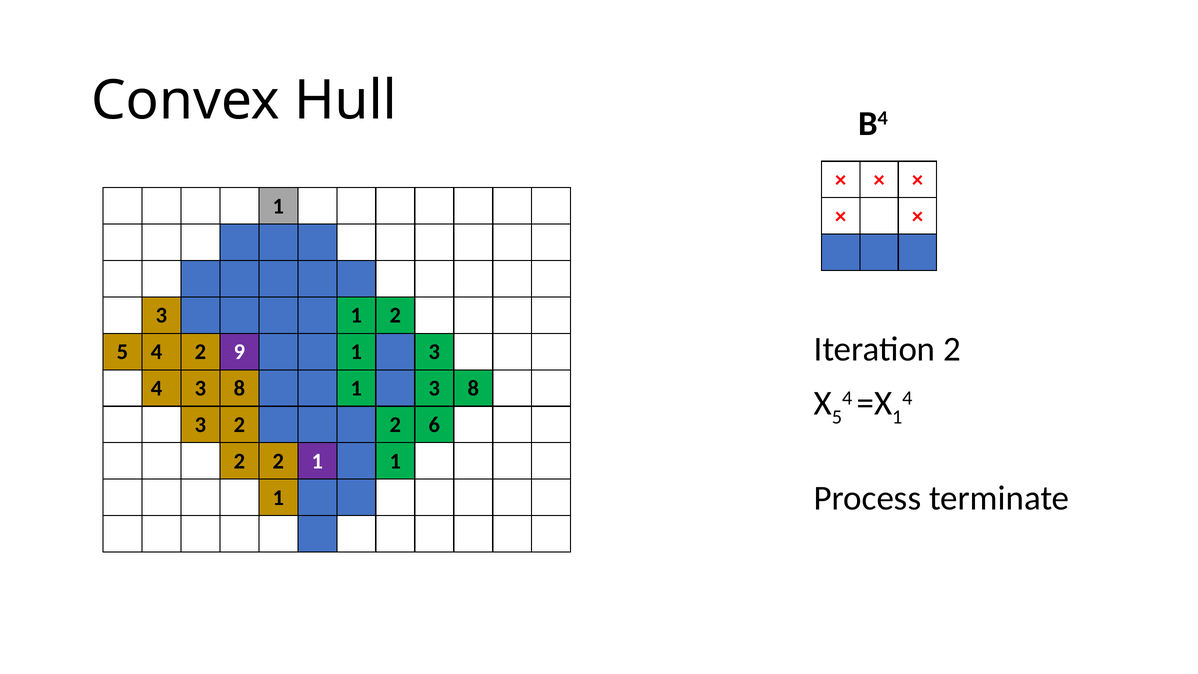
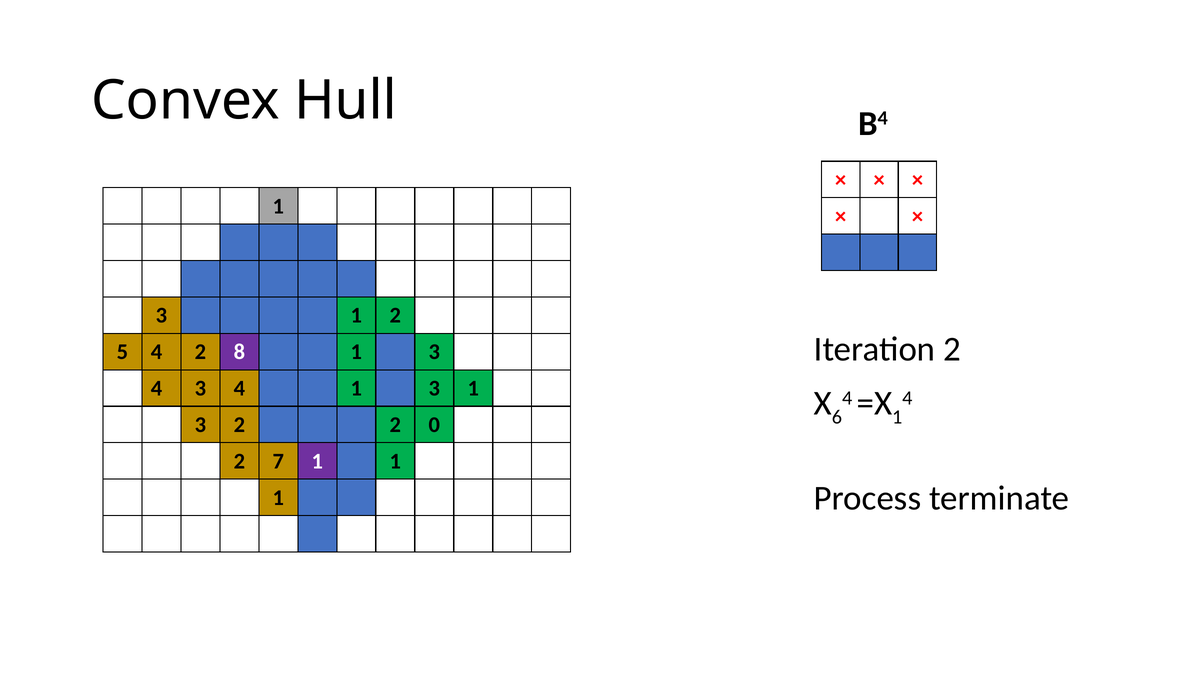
9: 9 -> 8 (239, 352)
4 3 8: 8 -> 4 (239, 388)
8: 8 -> 1 (473, 388)
5: 5 -> 6 (837, 417)
6: 6 -> 0 (434, 425)
2: 2 -> 7 (278, 461)
